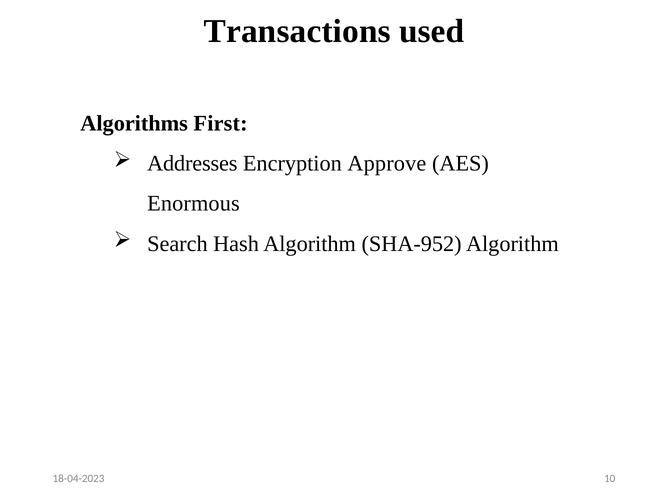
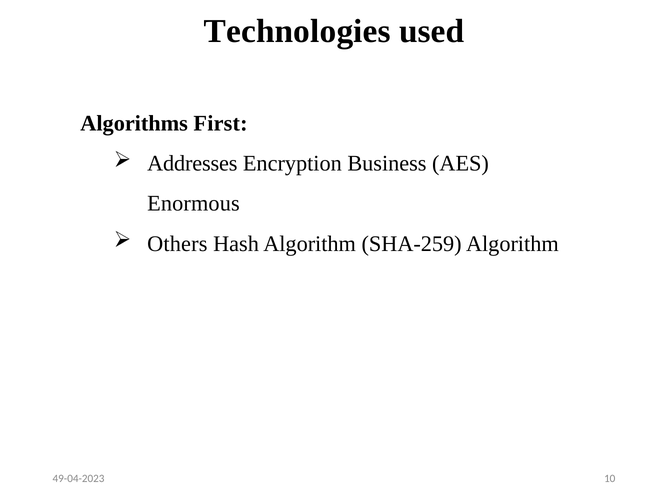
Transactions: Transactions -> Technologies (297, 31)
Approve: Approve -> Business (387, 164)
Search: Search -> Others (177, 244)
SHA-952: SHA-952 -> SHA-259 (412, 244)
18-04-2023: 18-04-2023 -> 49-04-2023 (79, 478)
